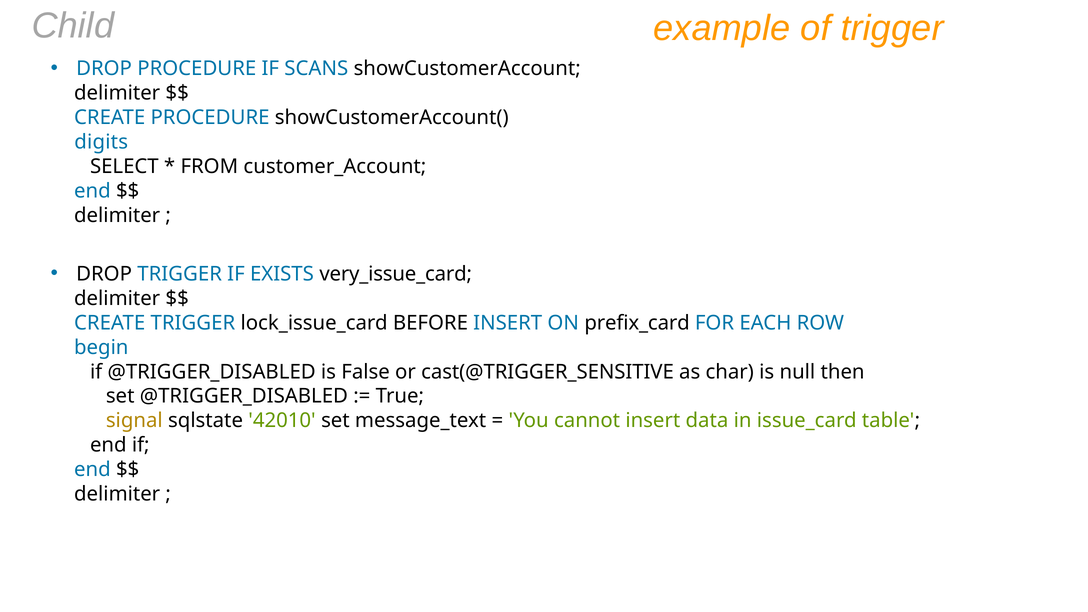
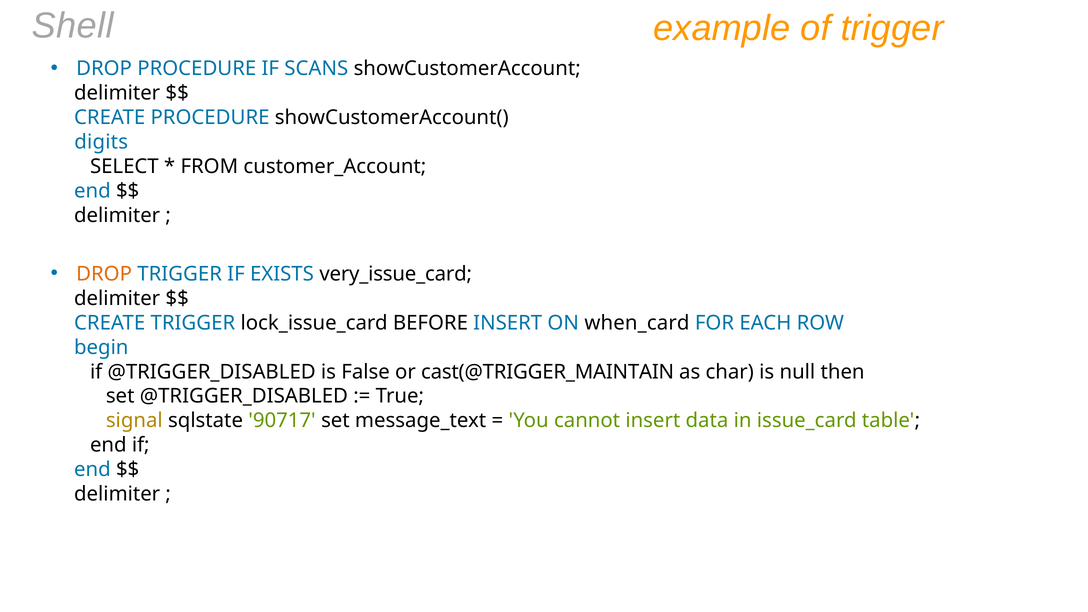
Child: Child -> Shell (73, 26)
DROP colour: black -> orange (104, 274)
prefix_card: prefix_card -> when_card (637, 323)
cast(@TRIGGER_SENSITIVE: cast(@TRIGGER_SENSITIVE -> cast(@TRIGGER_MAINTAIN (548, 372)
42010: 42010 -> 90717 (282, 421)
